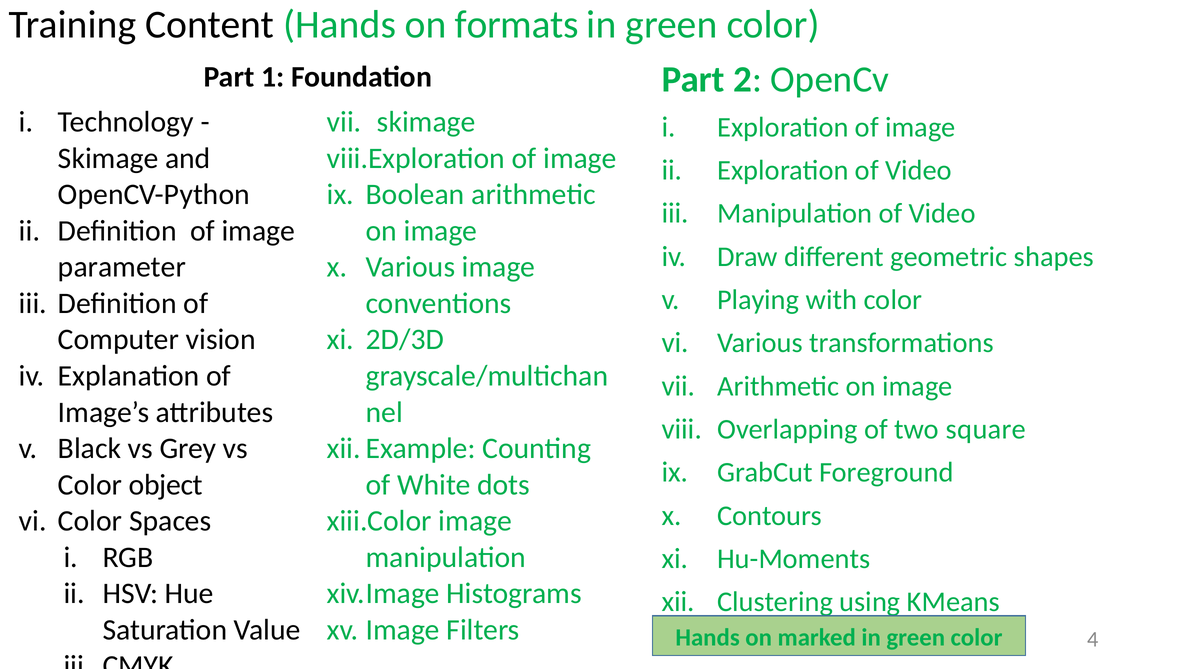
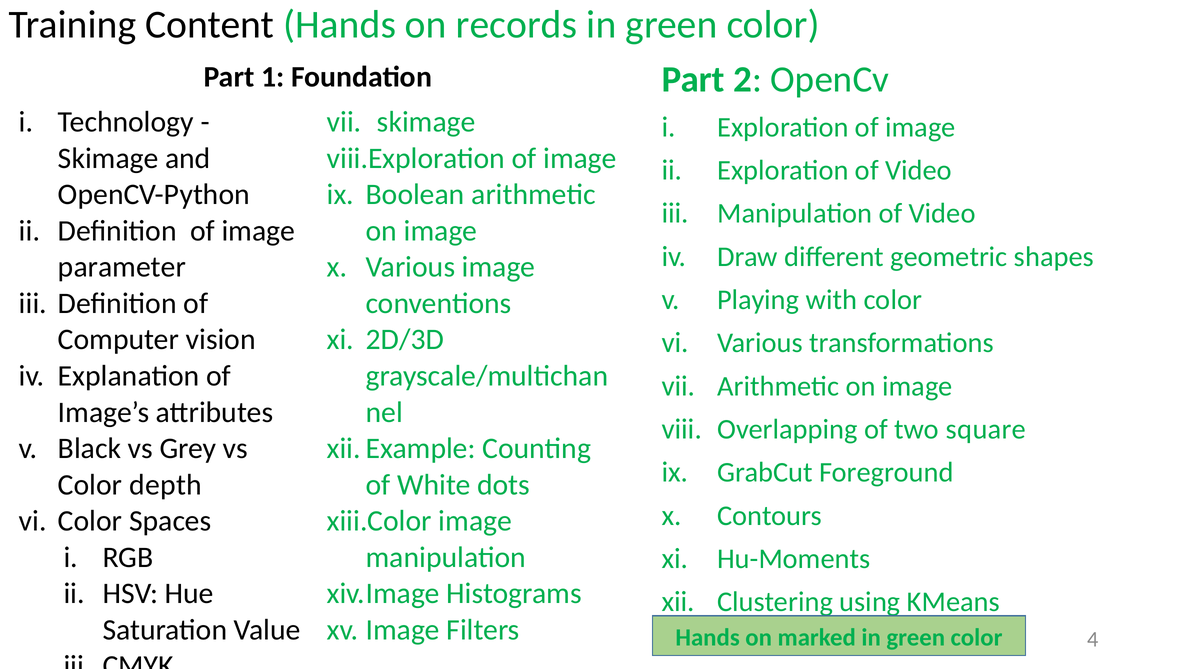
formats: formats -> records (516, 24)
object: object -> depth (166, 485)
